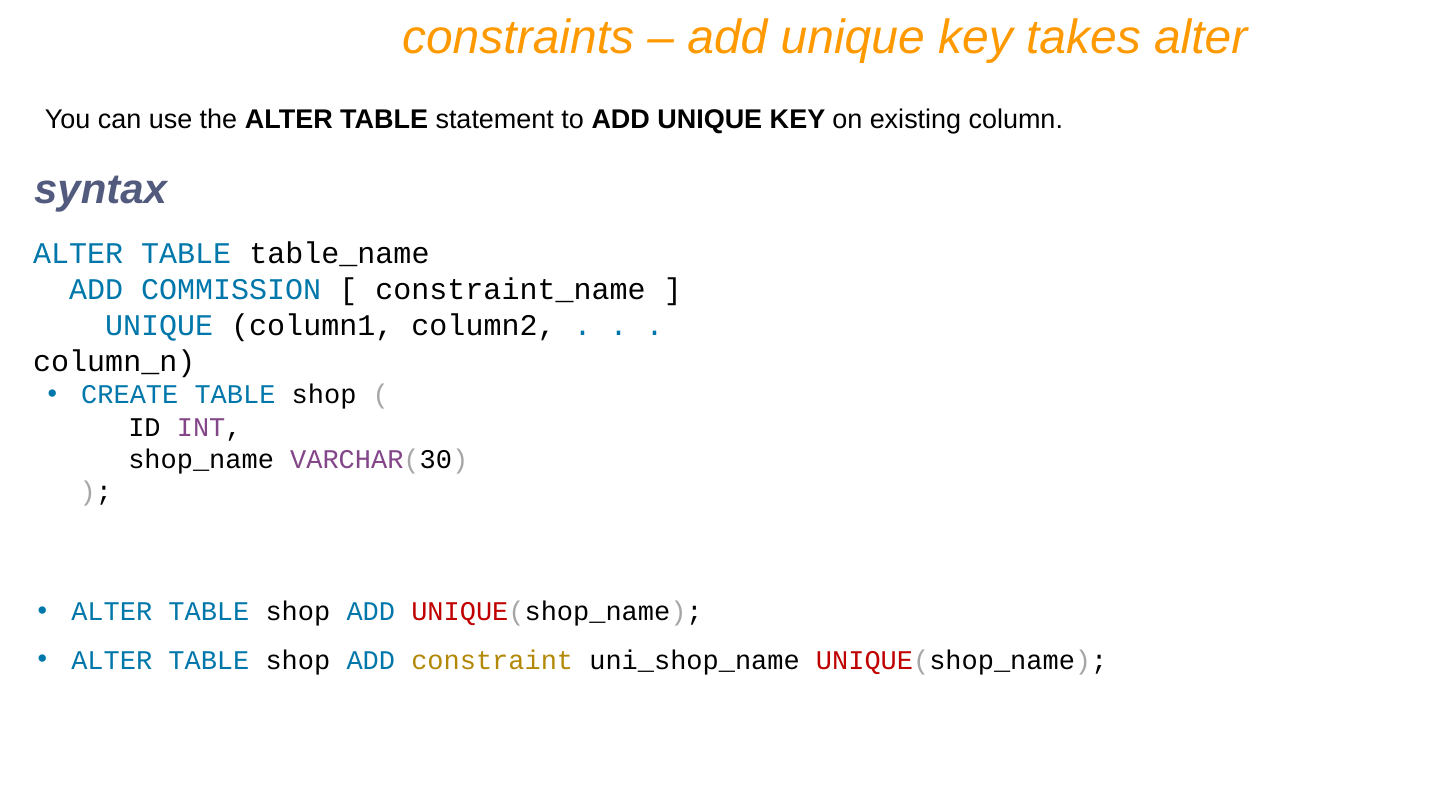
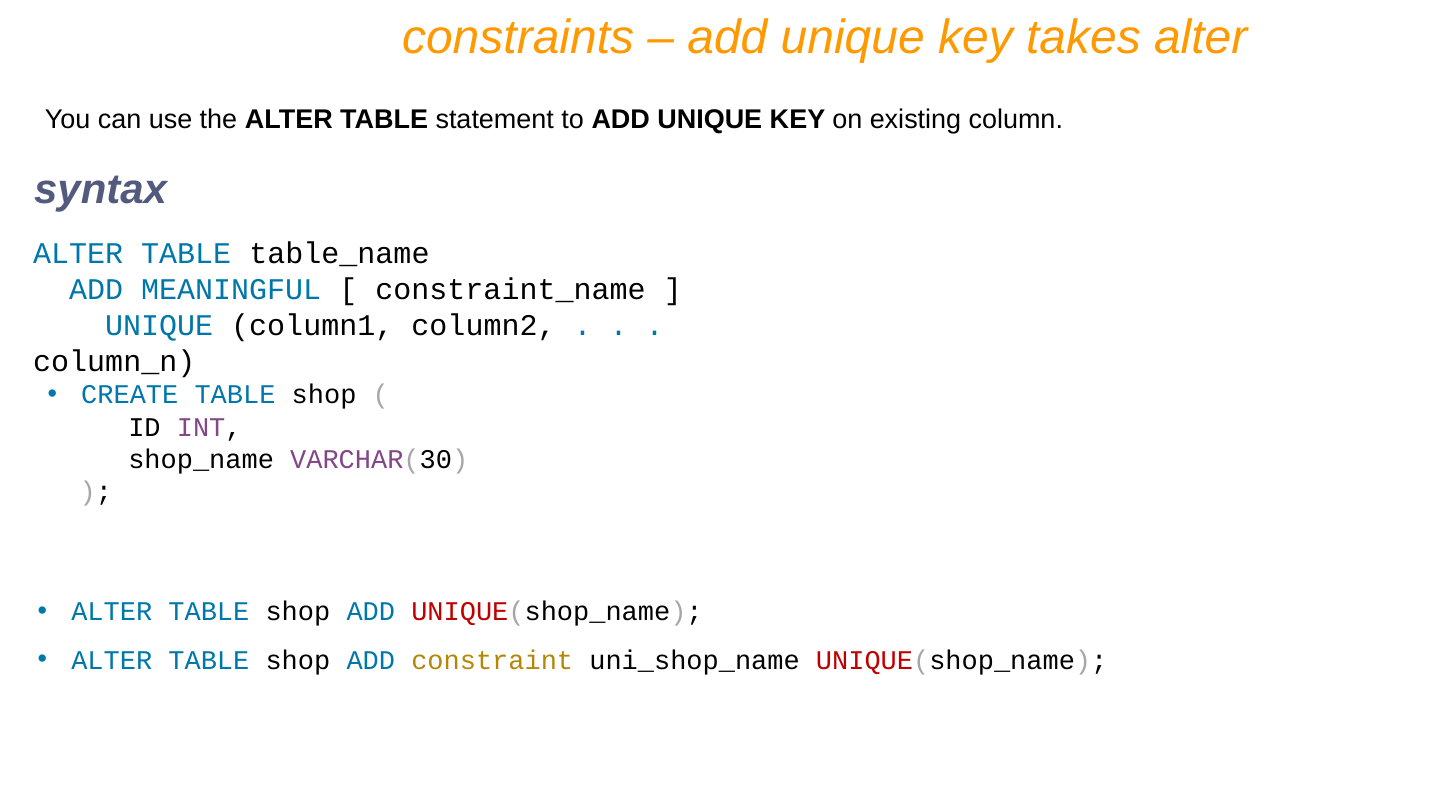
COMMISSION: COMMISSION -> MEANINGFUL (231, 289)
